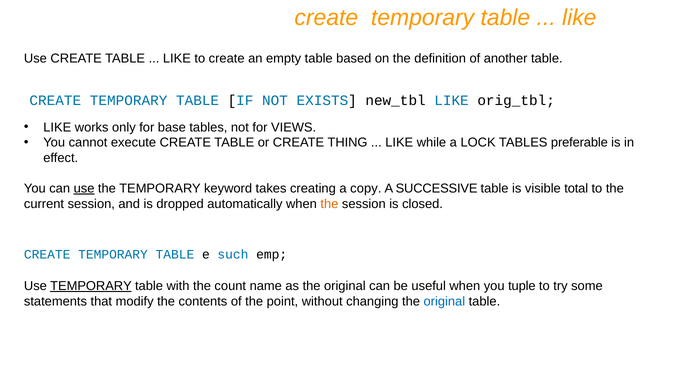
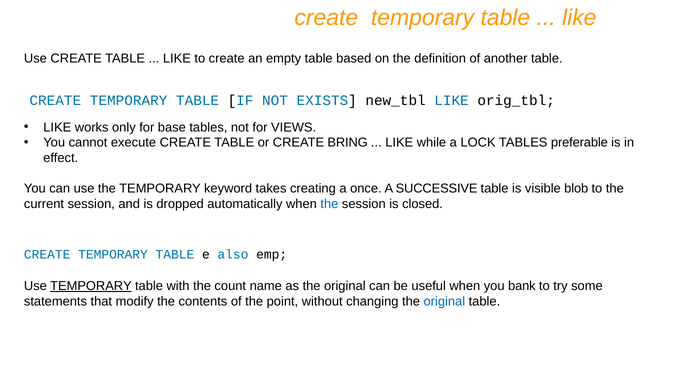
THING: THING -> BRING (348, 143)
use underline: present -> none (84, 189)
copy: copy -> once (366, 189)
total: total -> blob (576, 189)
the colour: orange -> blue (329, 204)
such: such -> also (233, 254)
tuple: tuple -> bank (522, 286)
